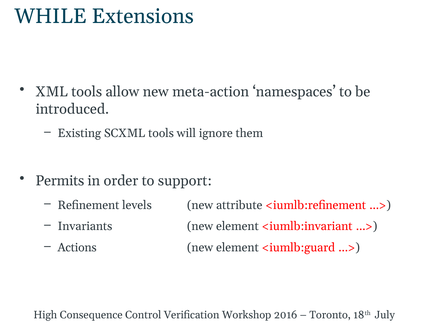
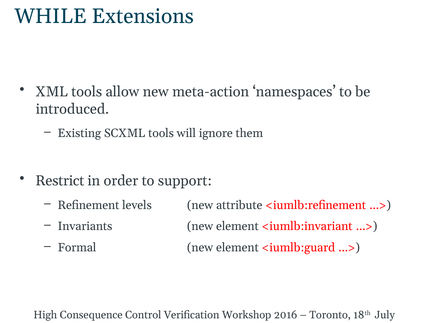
Permits: Permits -> Restrict (60, 181)
Actions: Actions -> Formal (77, 248)
